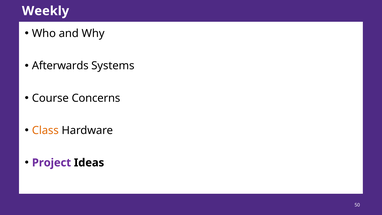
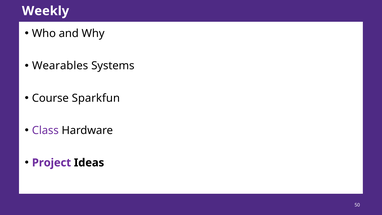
Afterwards: Afterwards -> Wearables (60, 66)
Concerns: Concerns -> Sparkfun (96, 98)
Class colour: orange -> purple (45, 130)
